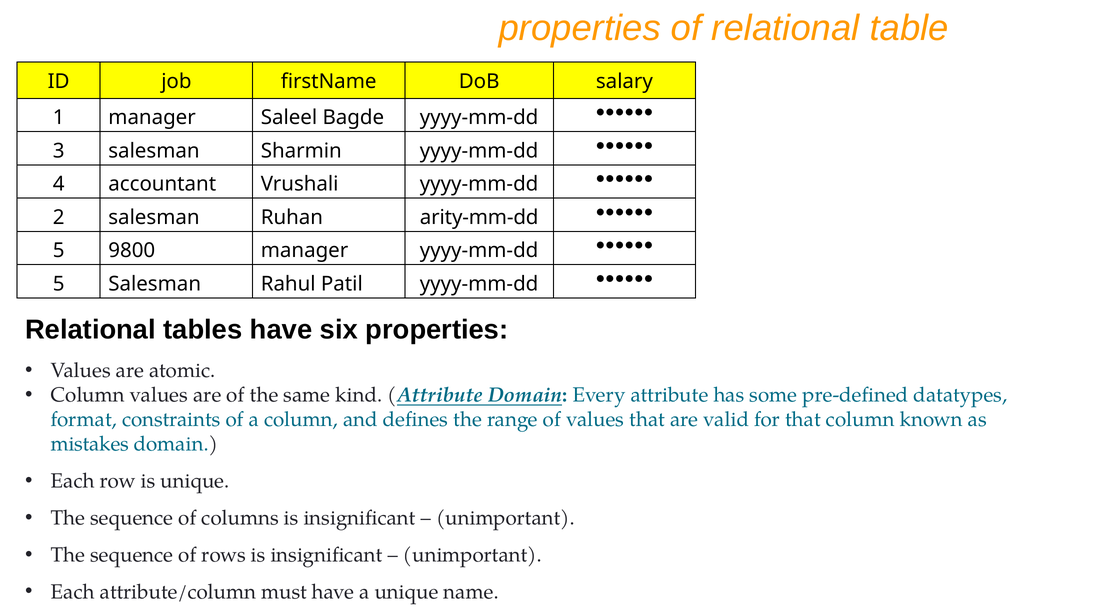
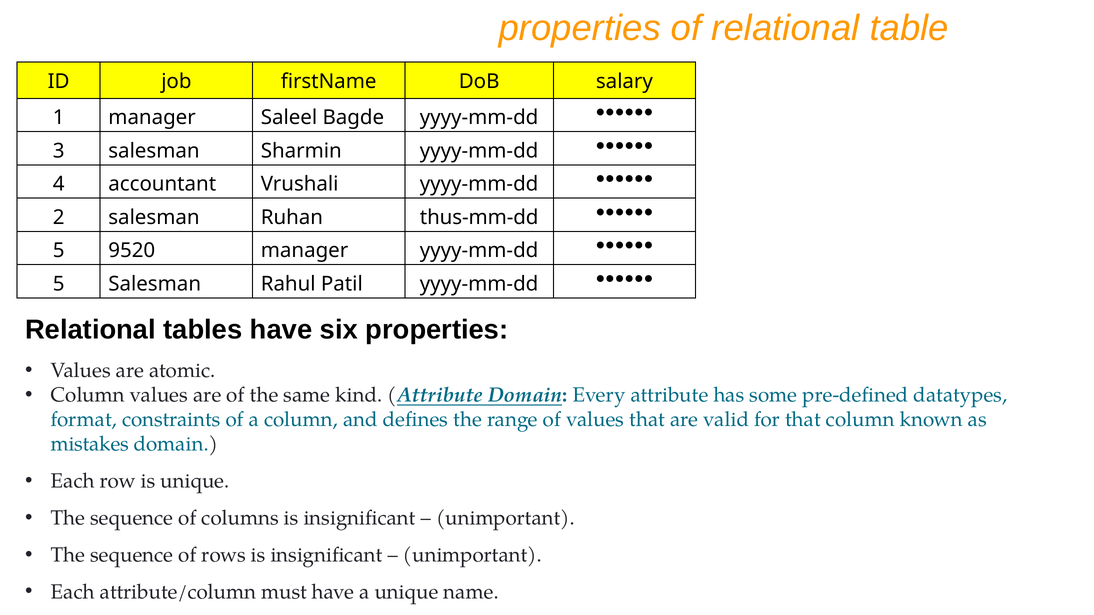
arity-mm-dd: arity-mm-dd -> thus-mm-dd (479, 217)
9800: 9800 -> 9520 (132, 251)
